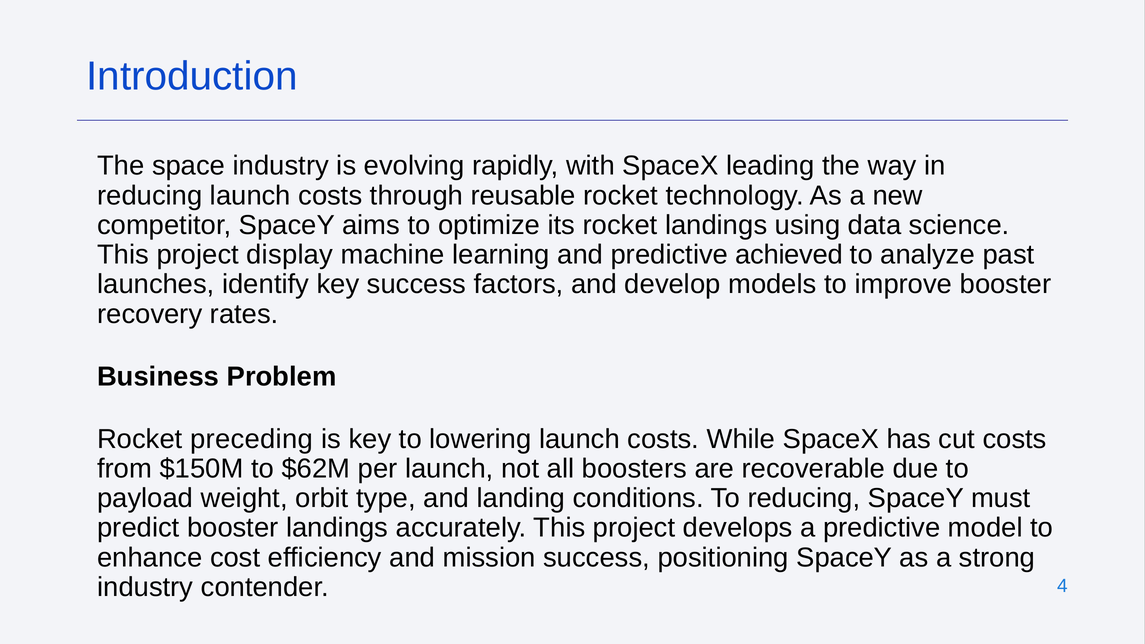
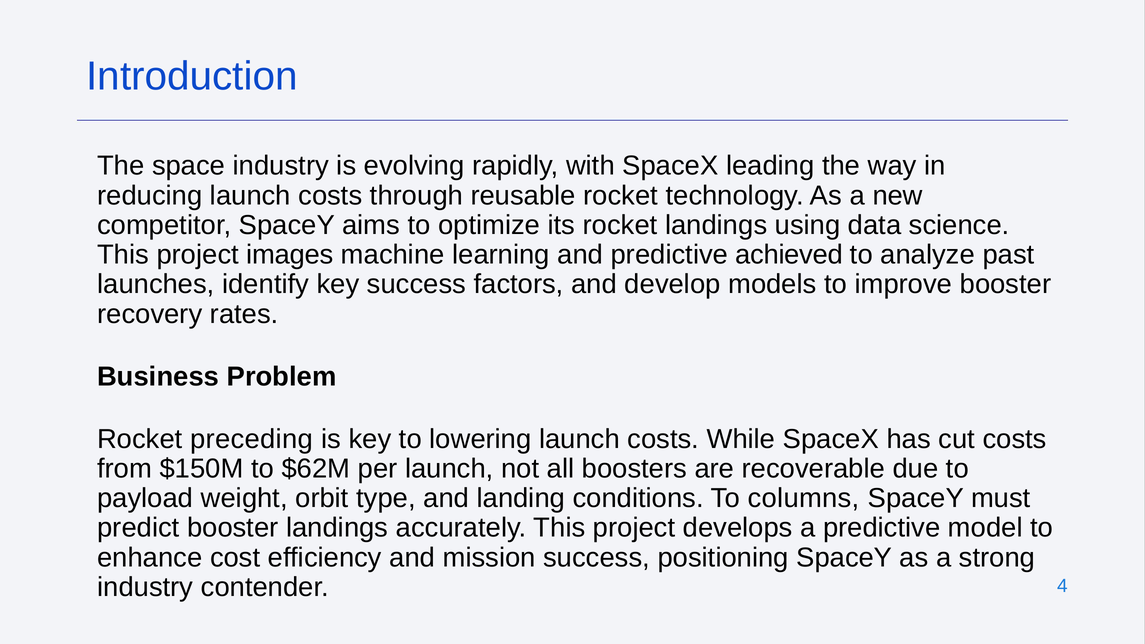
display: display -> images (290, 255)
To reducing: reducing -> columns (804, 498)
